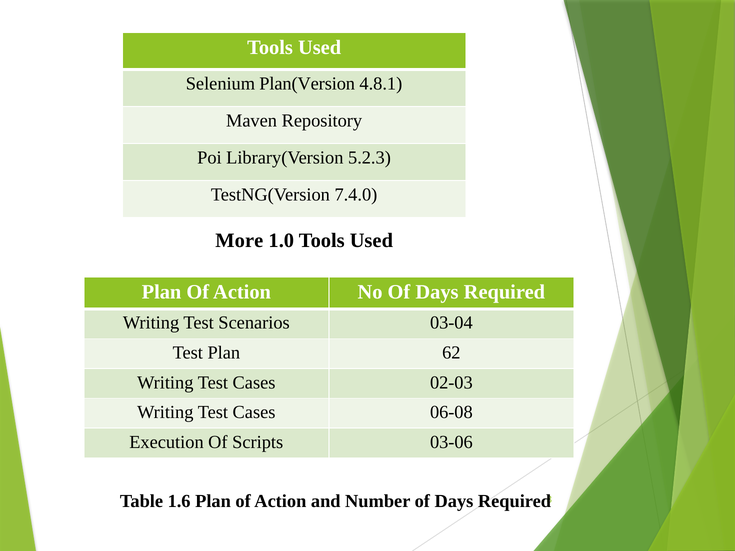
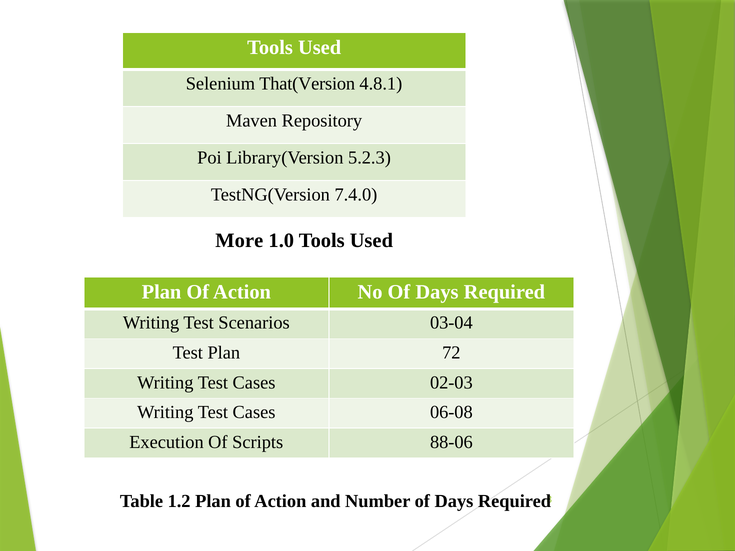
Plan(Version: Plan(Version -> That(Version (307, 84)
62: 62 -> 72 (451, 353)
03-06: 03-06 -> 88-06 (451, 442)
1.6: 1.6 -> 1.2 (179, 501)
